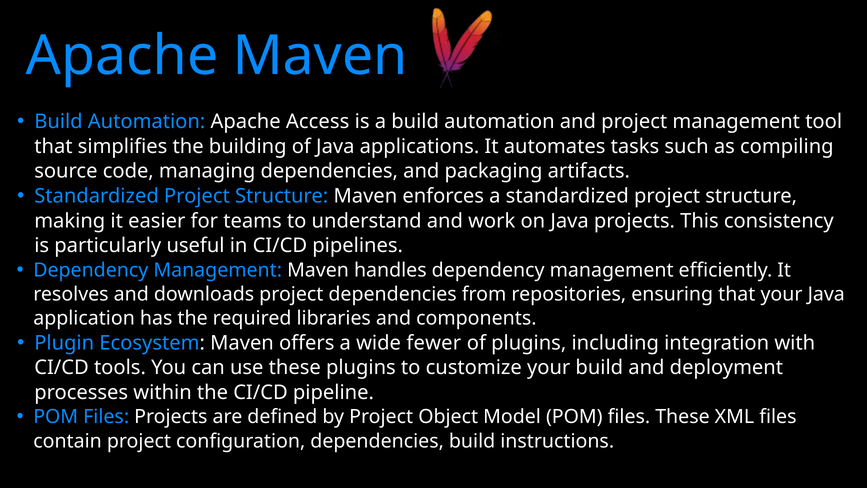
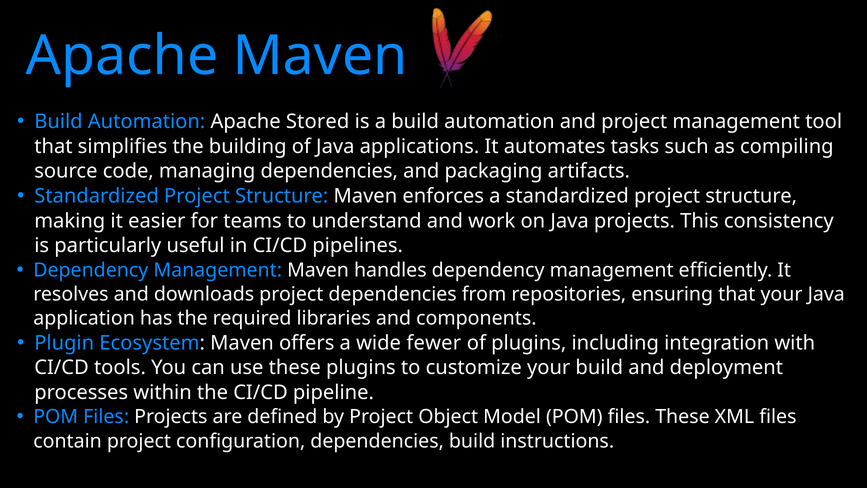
Access: Access -> Stored (318, 122)
